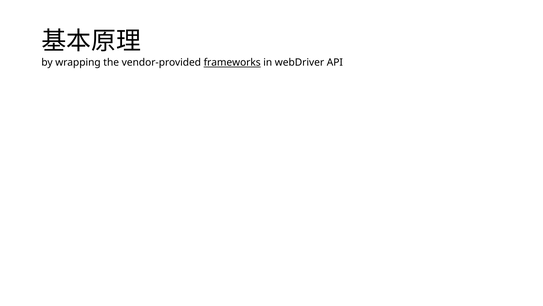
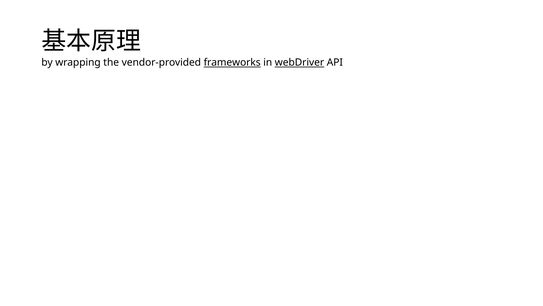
webDriver underline: none -> present (299, 62)
